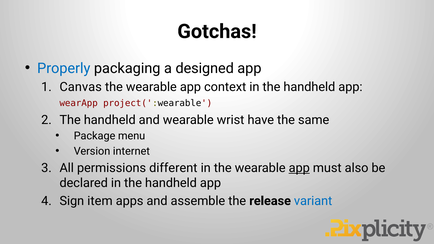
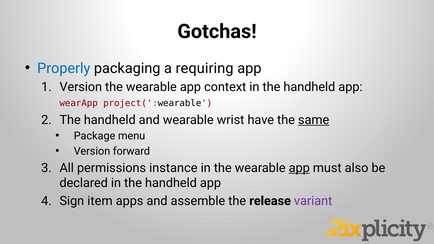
designed: designed -> requiring (205, 68)
Canvas: Canvas -> Version (81, 87)
same underline: none -> present (314, 120)
internet: internet -> forward (131, 151)
different: different -> instance (173, 168)
variant colour: blue -> purple (313, 201)
